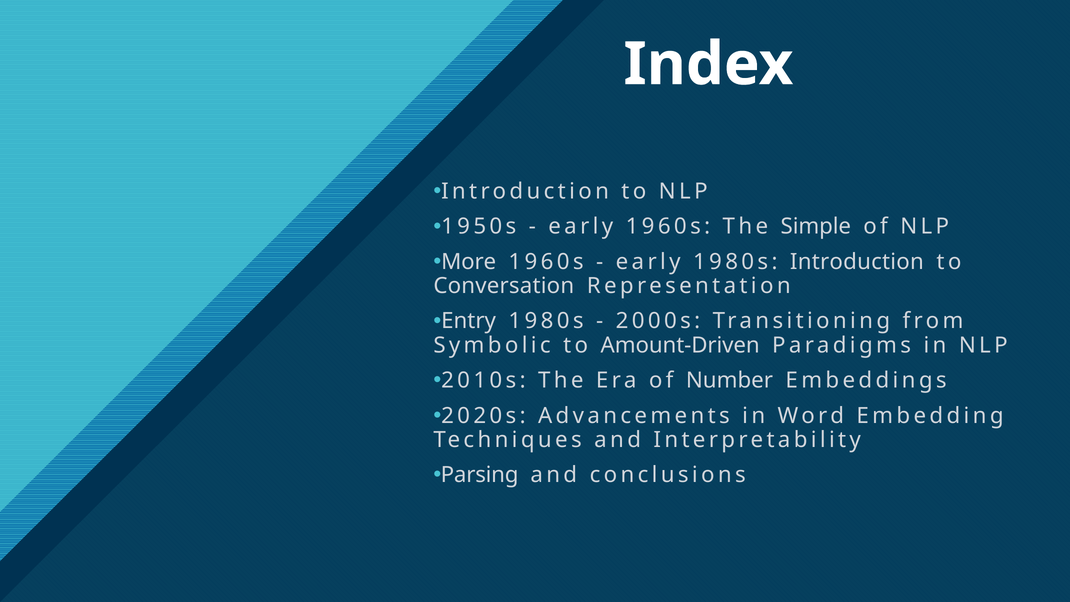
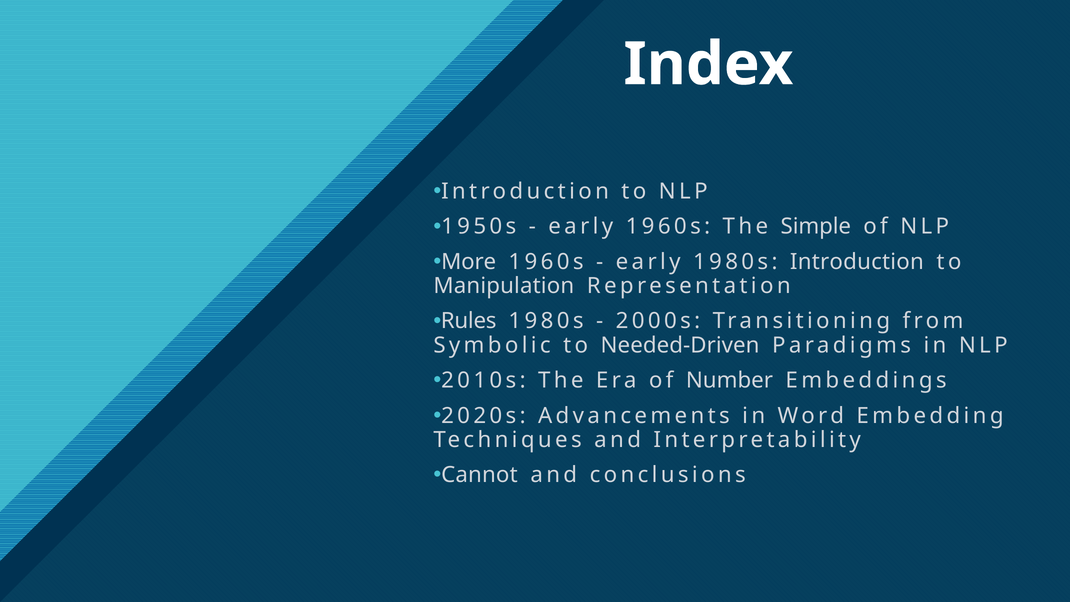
Conversation: Conversation -> Manipulation (504, 286)
Entry: Entry -> Rules (469, 321)
Amount-Driven: Amount-Driven -> Needed-Driven (680, 345)
Parsing: Parsing -> Cannot (479, 475)
